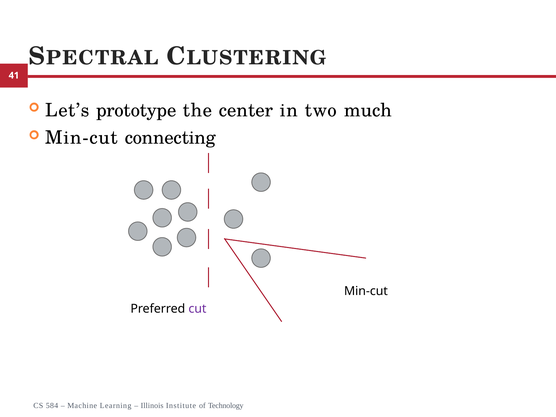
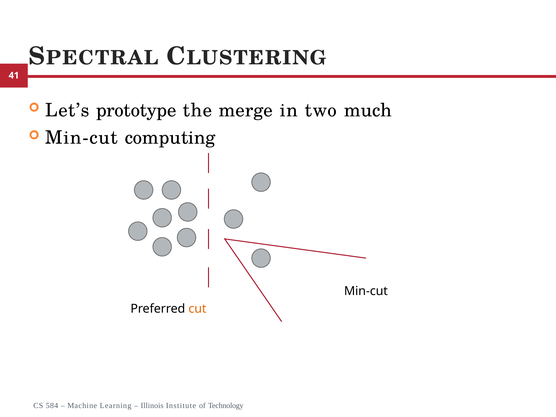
center: center -> merge (246, 110)
connecting: connecting -> computing (170, 138)
cut colour: purple -> orange (197, 309)
